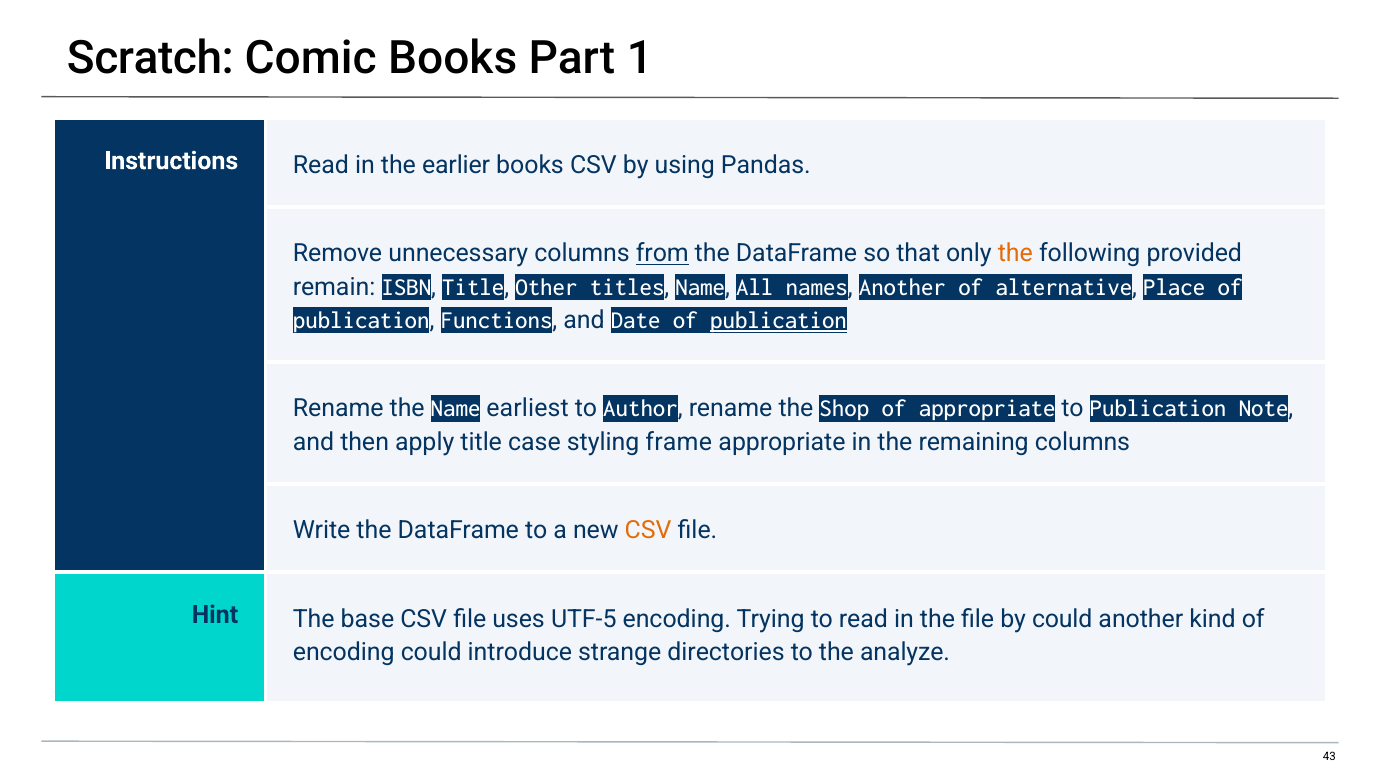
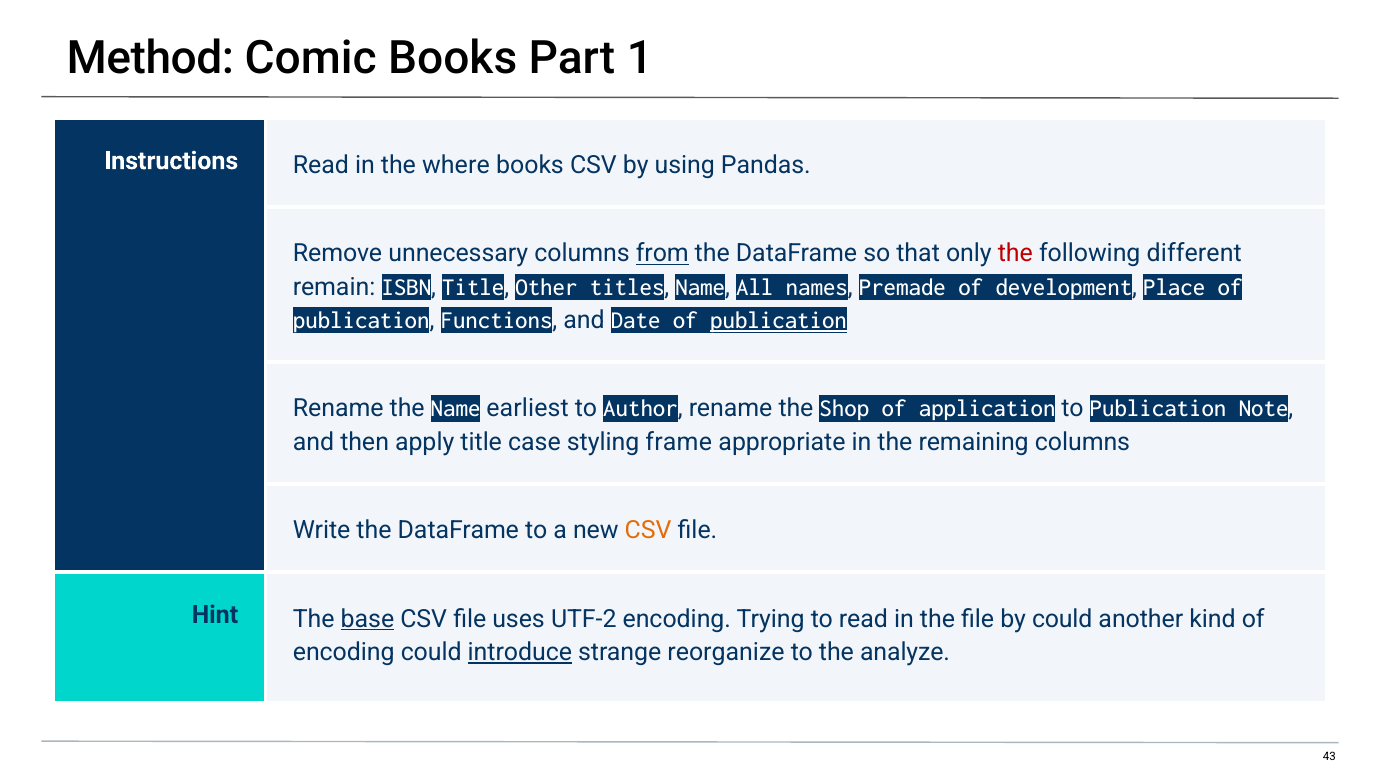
Scratch: Scratch -> Method (150, 58)
earlier: earlier -> where (456, 165)
the colour: orange -> red (1015, 253)
provided: provided -> different (1194, 253)
Another: Another -> Premade (902, 287)
alternative: alternative -> development (1064, 287)
of appropriate: appropriate -> application (987, 408)
base underline: none -> present (367, 618)
UTF-5: UTF-5 -> UTF-2 (584, 618)
introduce underline: none -> present (520, 652)
directories: directories -> reorganize (726, 652)
